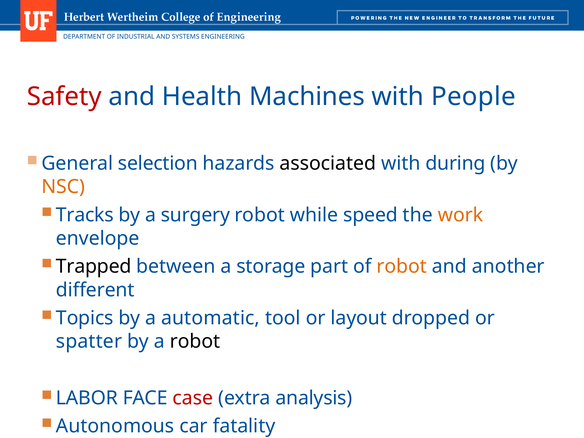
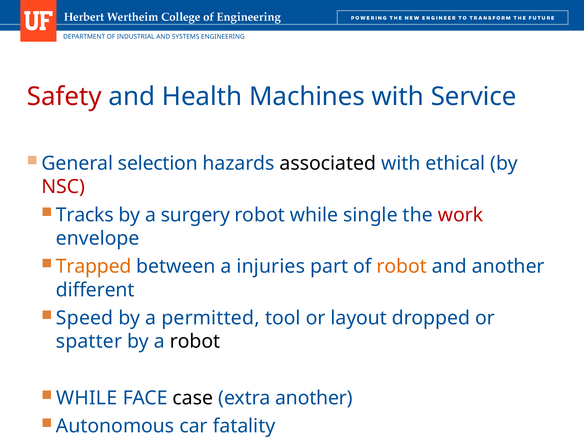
People: People -> Service (474, 96)
during: during -> ethical (455, 163)
NSC colour: orange -> red (63, 187)
speed: speed -> single (370, 215)
work colour: orange -> red (461, 215)
Trapped colour: black -> orange (94, 267)
storage: storage -> injuries (271, 267)
Topics: Topics -> Speed (85, 318)
automatic: automatic -> permitted (210, 318)
LABOR: LABOR -> WHILE (87, 398)
case colour: red -> black (193, 398)
extra analysis: analysis -> another (314, 398)
